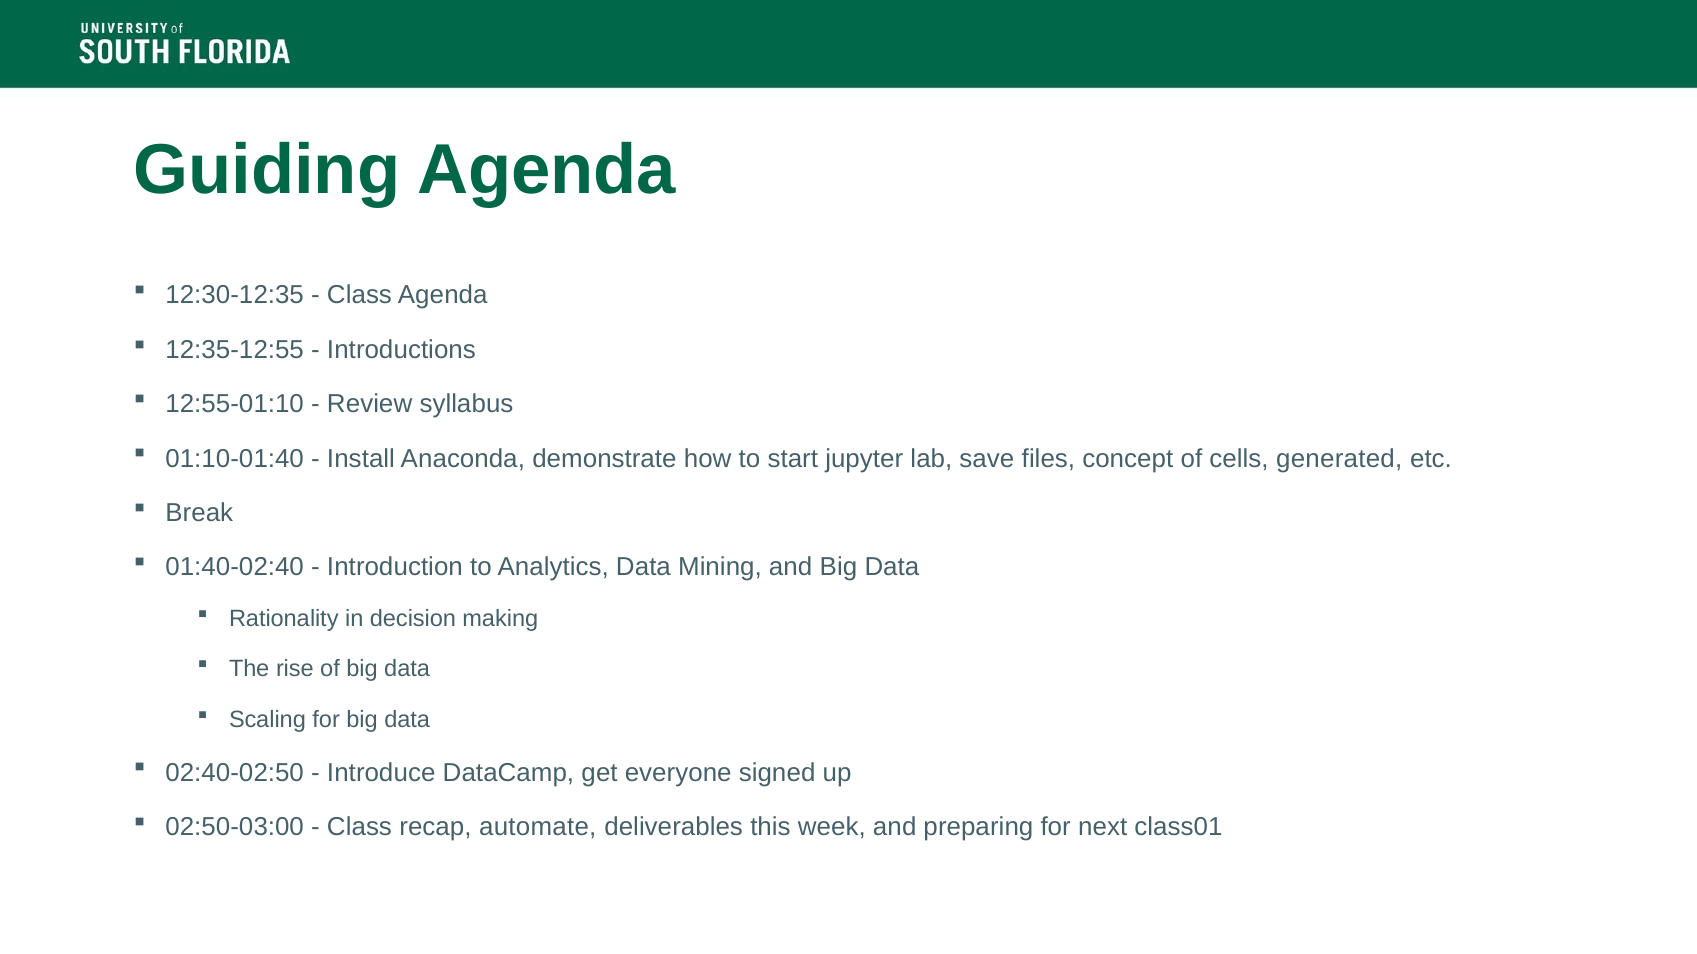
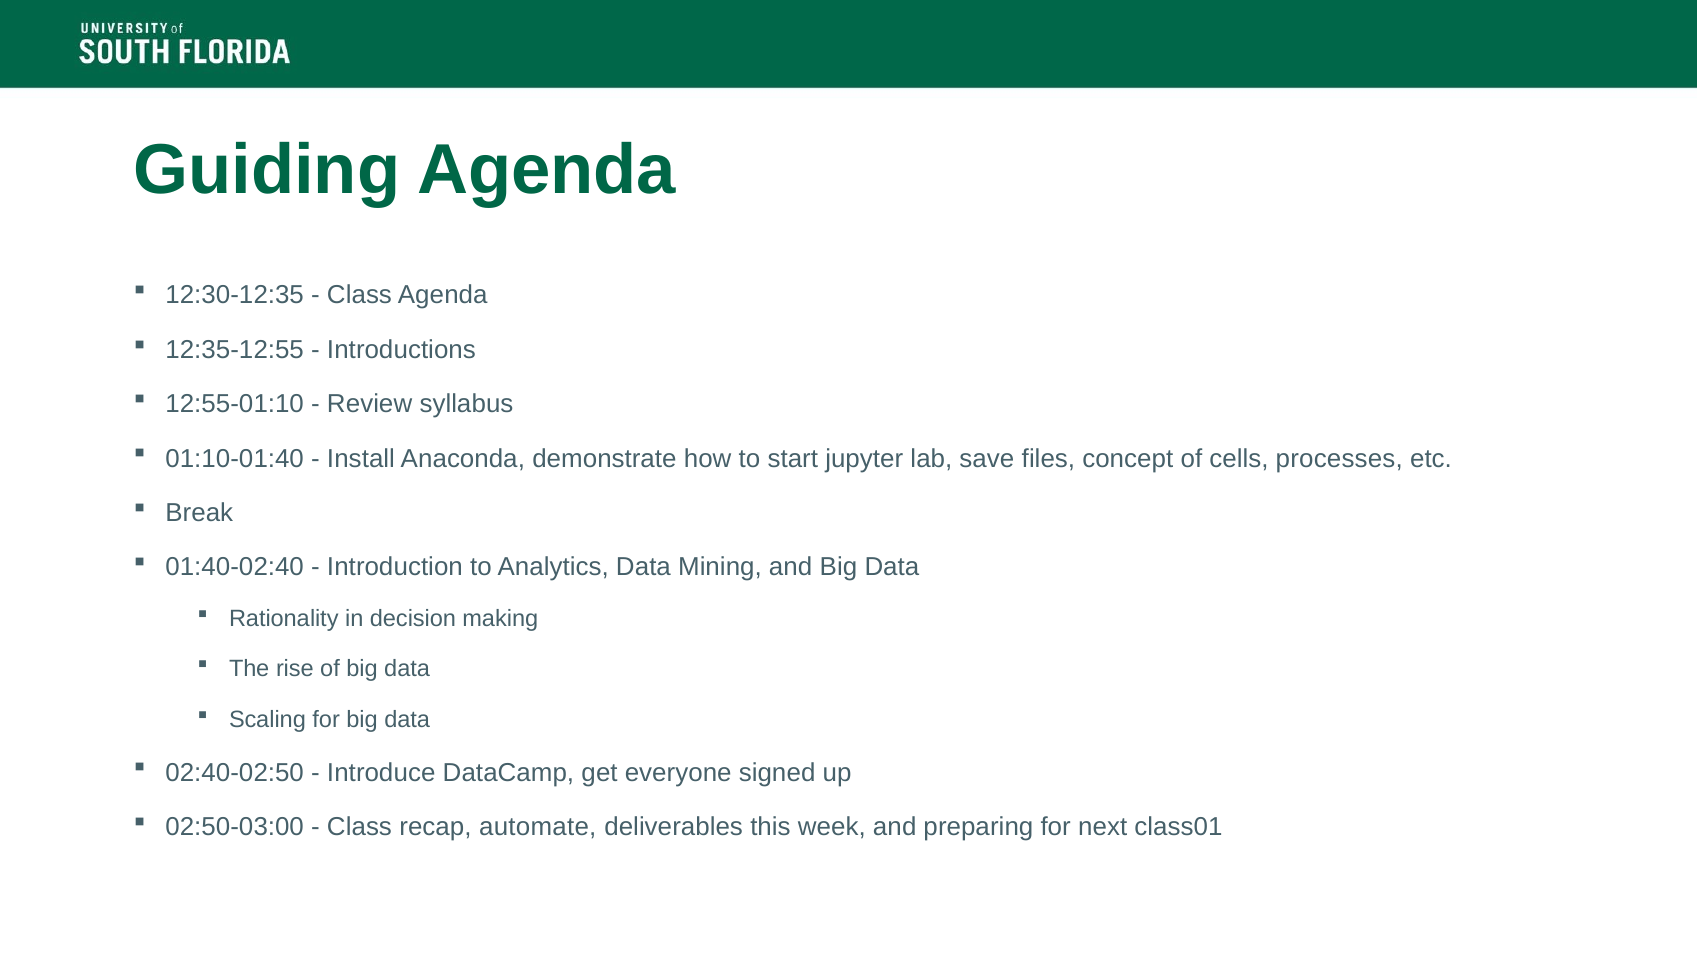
generated: generated -> processes (1339, 459)
